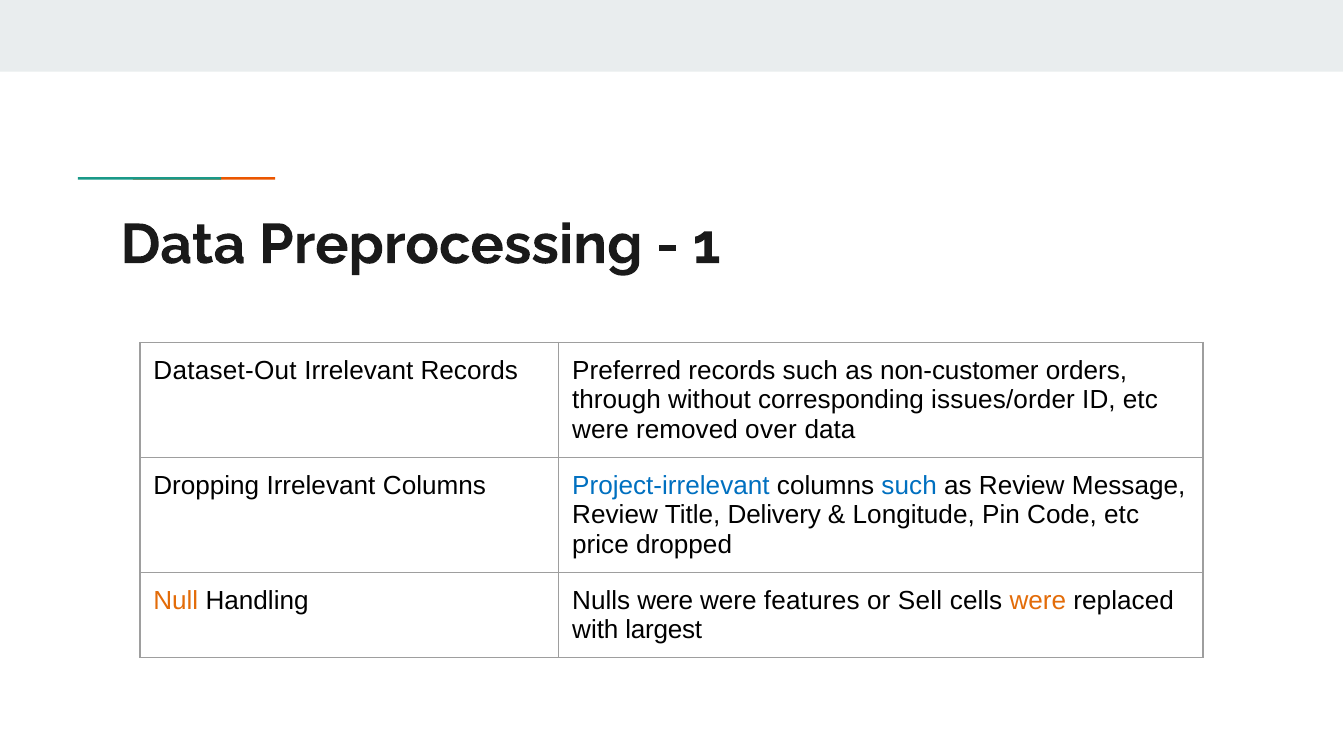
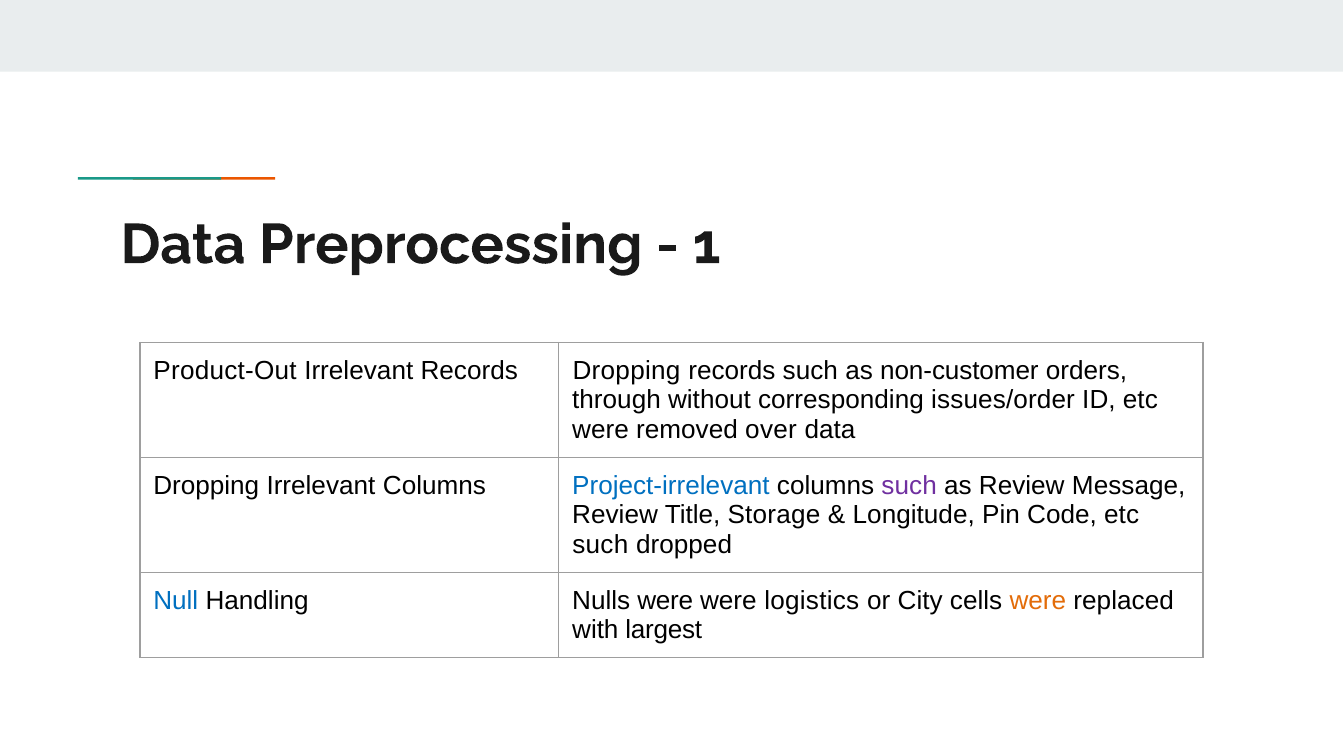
Dataset-Out: Dataset-Out -> Product-Out (225, 371)
Records Preferred: Preferred -> Dropping (627, 371)
such colour: blue -> purple (909, 485)
Delivery: Delivery -> Storage (774, 515)
price: price -> such (600, 544)
Null colour: orange -> blue (176, 600)
features: features -> logistics (812, 600)
Sell: Sell -> City (920, 600)
